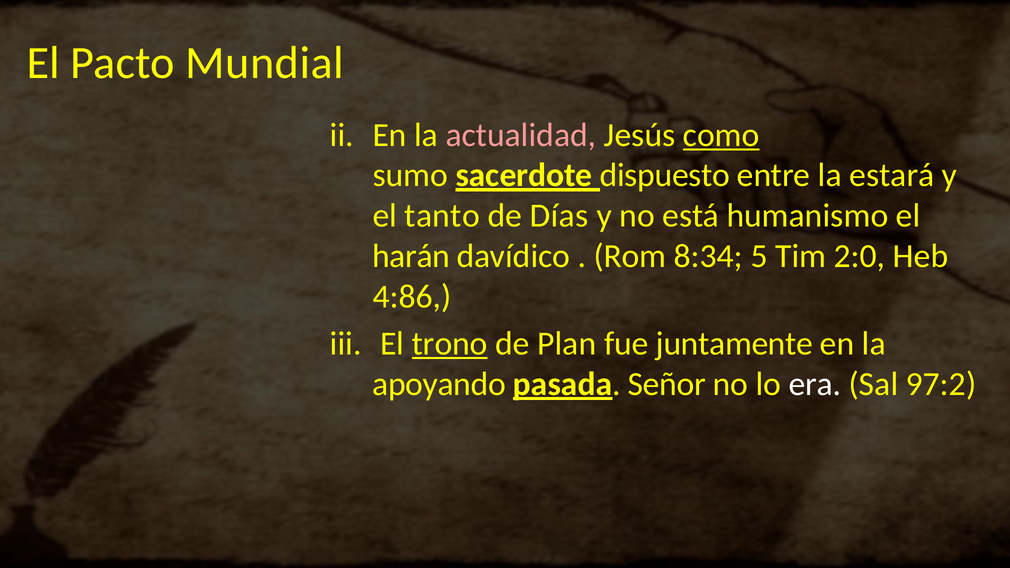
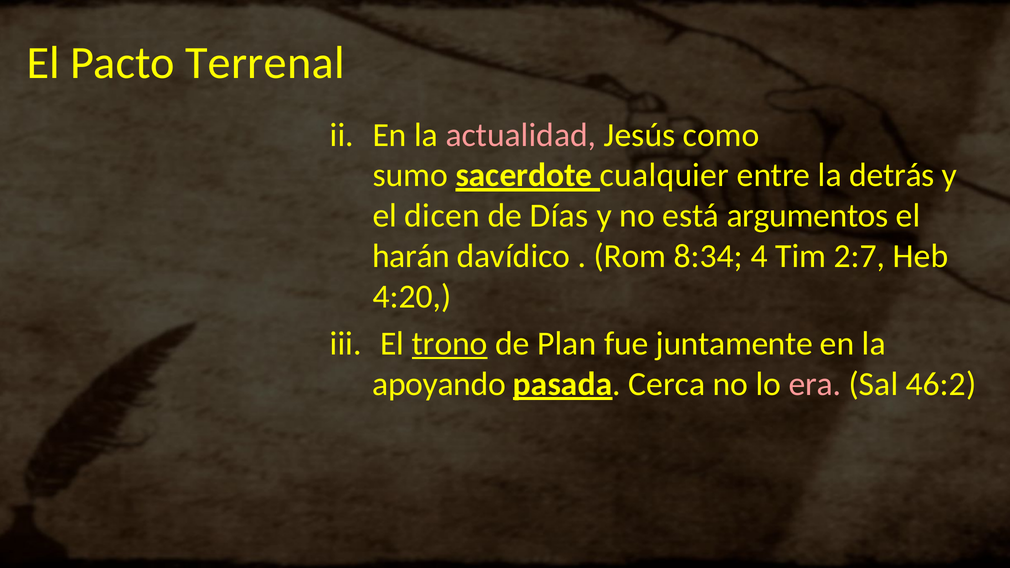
Mundial: Mundial -> Terrenal (265, 63)
como underline: present -> none (721, 135)
dispuesto: dispuesto -> cualquier (665, 175)
estará: estará -> detrás (892, 175)
tanto: tanto -> dicen (442, 216)
humanismo: humanismo -> argumentos (808, 216)
5: 5 -> 4 (759, 256)
2:0: 2:0 -> 2:7 (860, 256)
4:86: 4:86 -> 4:20 (412, 297)
Señor: Señor -> Cerca (667, 384)
era colour: white -> pink (815, 384)
97:2: 97:2 -> 46:2 (941, 384)
